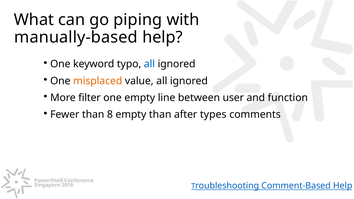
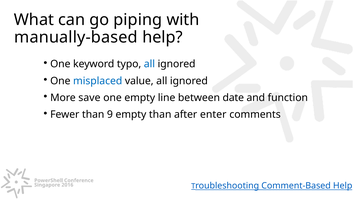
misplaced colour: orange -> blue (98, 81)
filter: filter -> save (89, 98)
user: user -> date (233, 98)
8: 8 -> 9 (110, 115)
types: types -> enter (213, 115)
